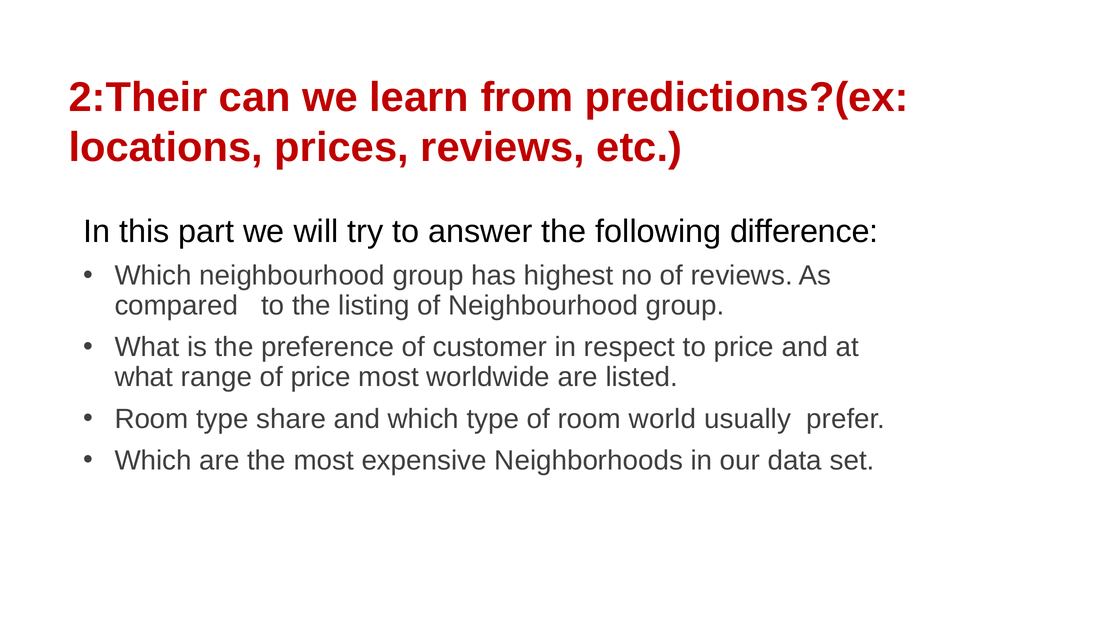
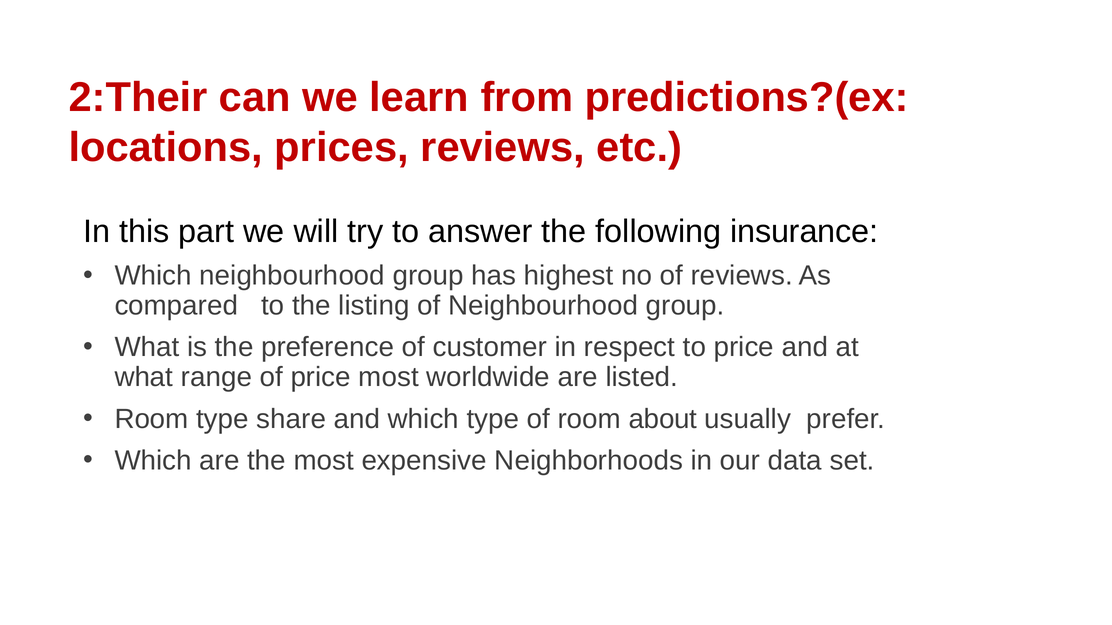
difference: difference -> insurance (804, 232)
world: world -> about (663, 419)
